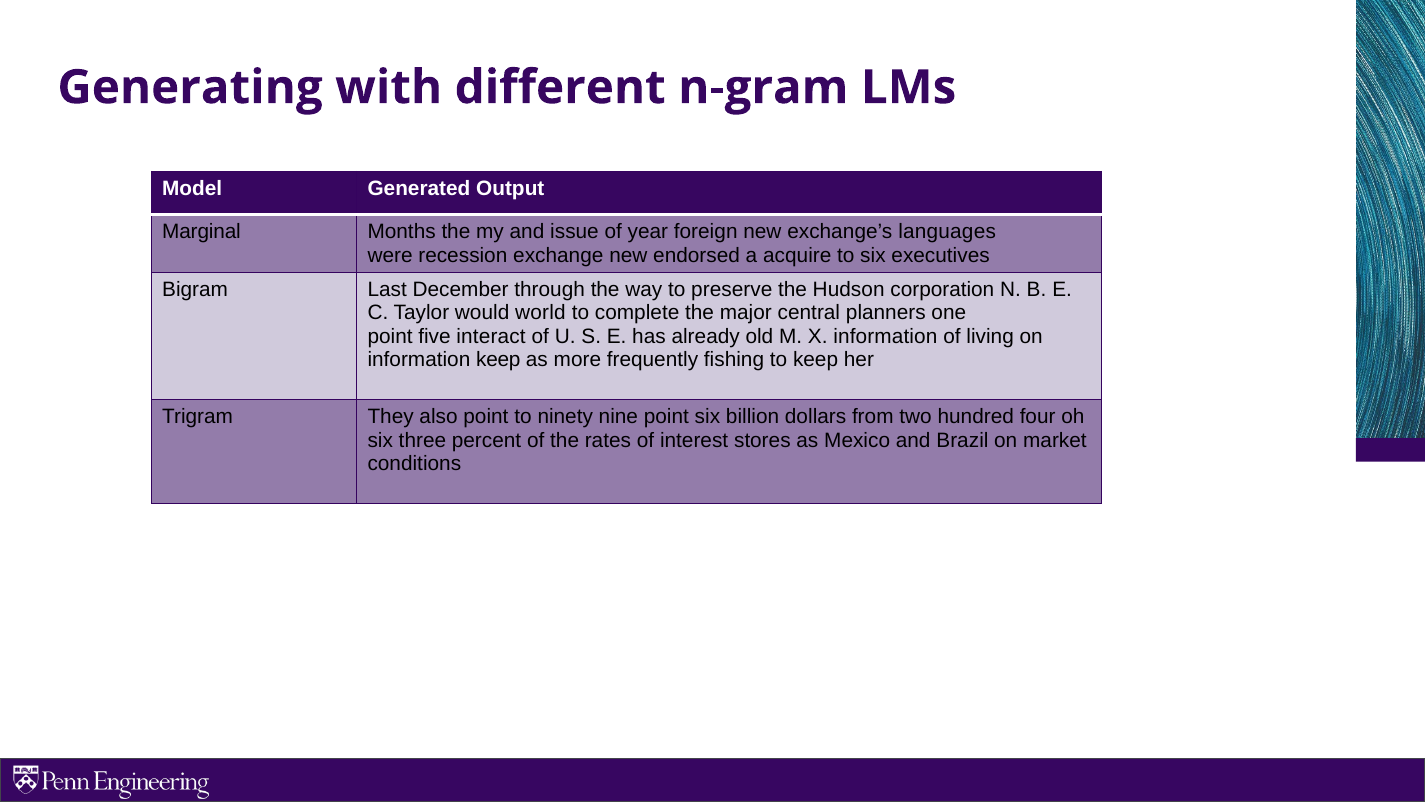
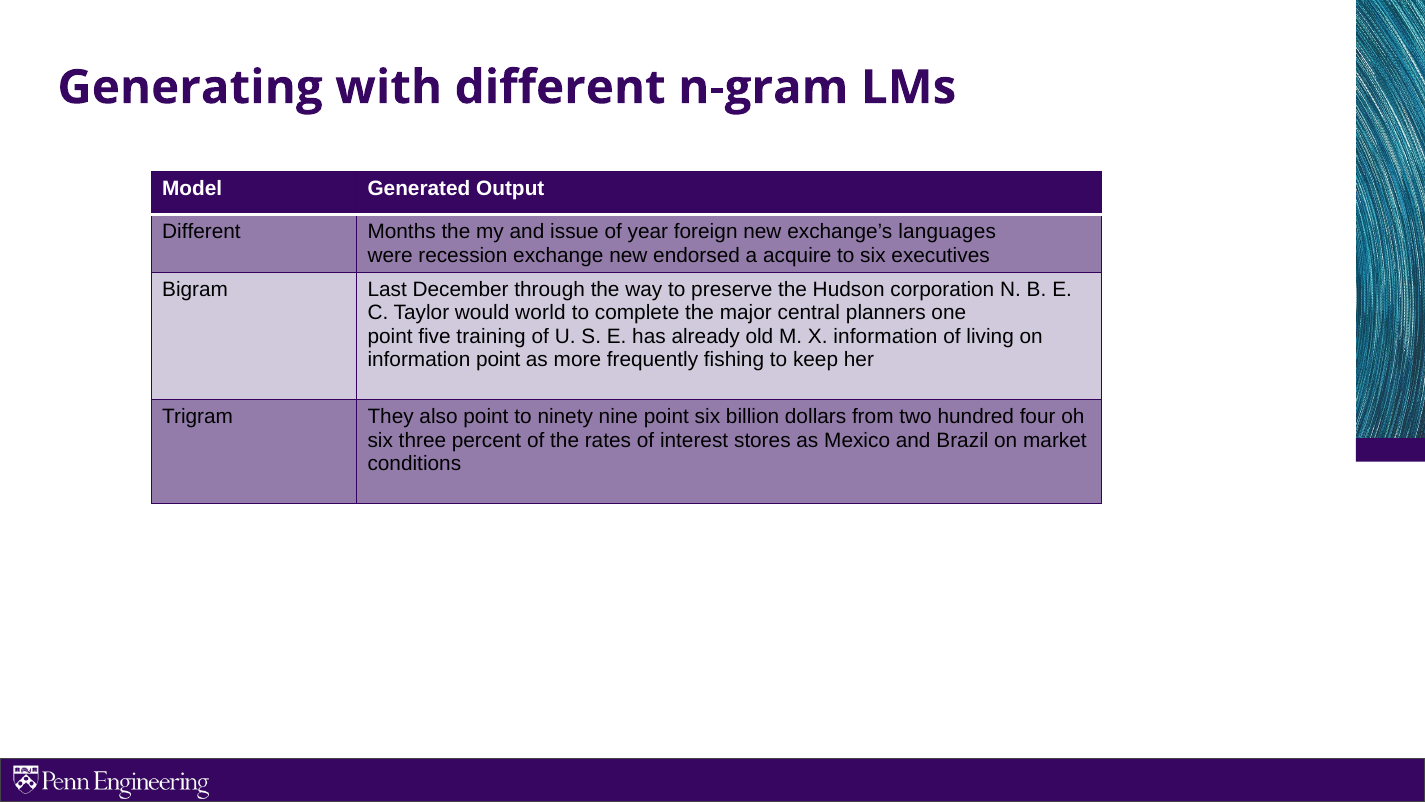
Marginal: Marginal -> Different (201, 232)
interact: interact -> training (491, 336)
information keep: keep -> point (498, 359)
